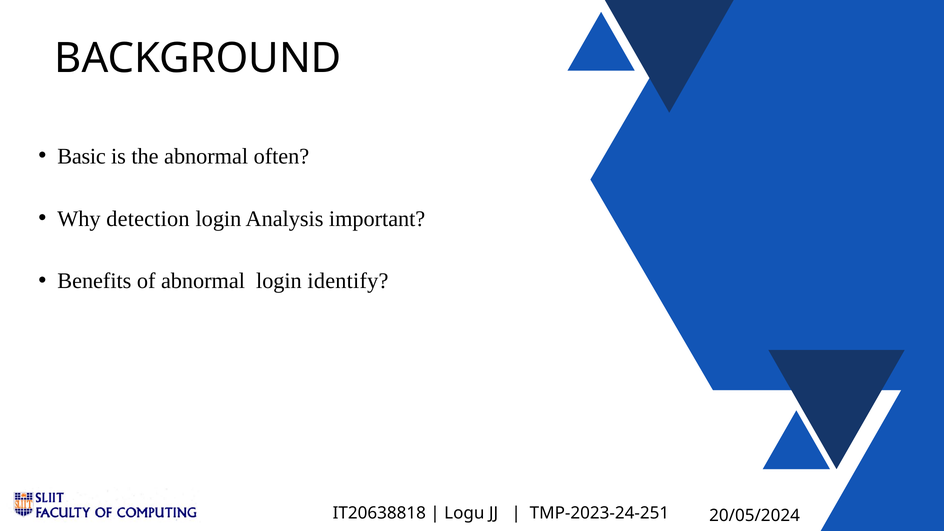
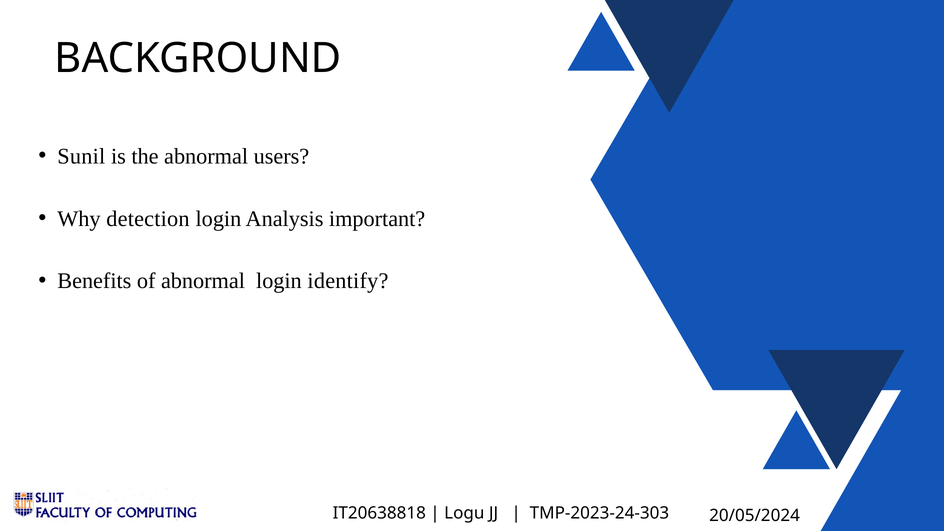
Basic: Basic -> Sunil (81, 156)
often: often -> users (281, 156)
TMP-2023-24-251: TMP-2023-24-251 -> TMP-2023-24-303 (599, 513)
